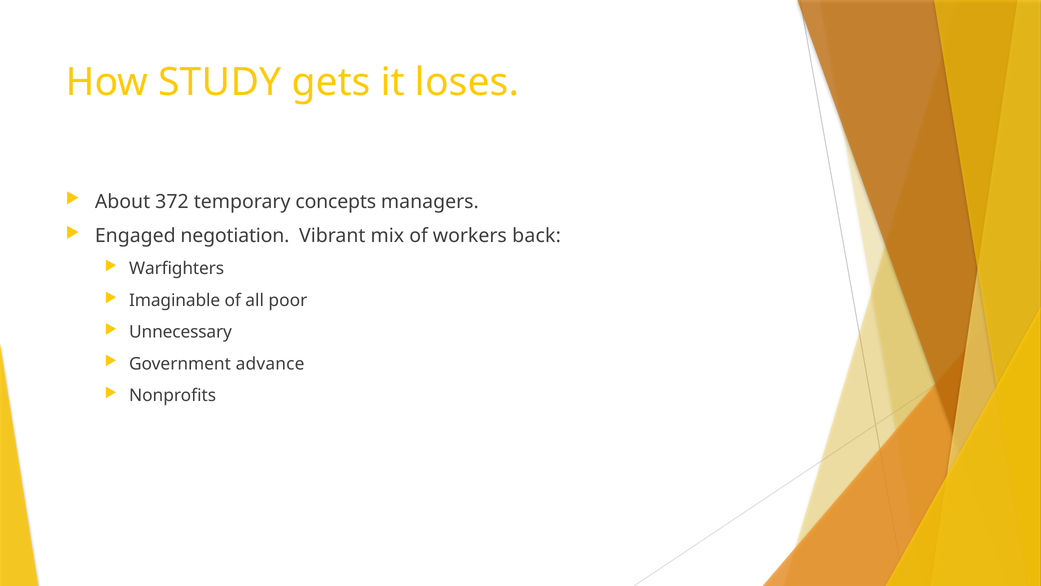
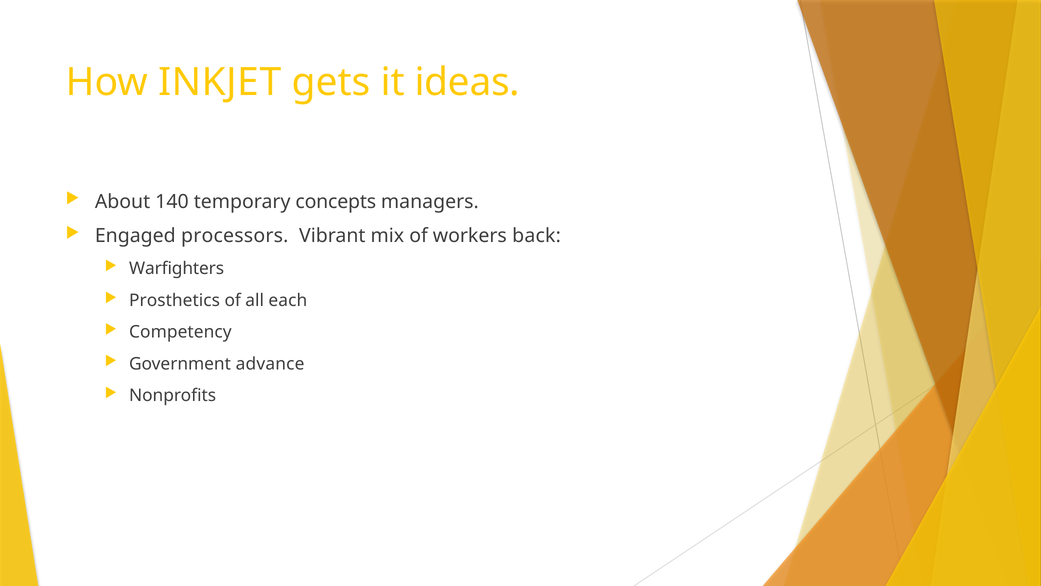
STUDY: STUDY -> INKJET (220, 82)
loses: loses -> ideas (467, 82)
372: 372 -> 140 (172, 201)
negotiation: negotiation -> processors (235, 236)
Imaginable: Imaginable -> Prosthetics (175, 300)
poor: poor -> each (288, 300)
Unnecessary: Unnecessary -> Competency (180, 332)
